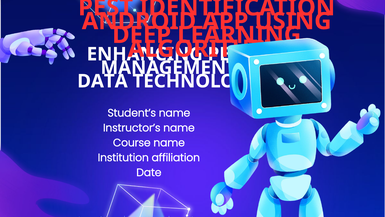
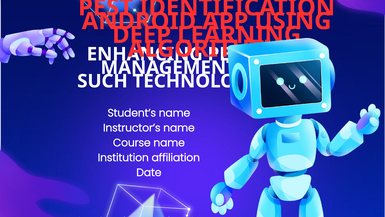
DATA: DATA -> SUCH (102, 81)
